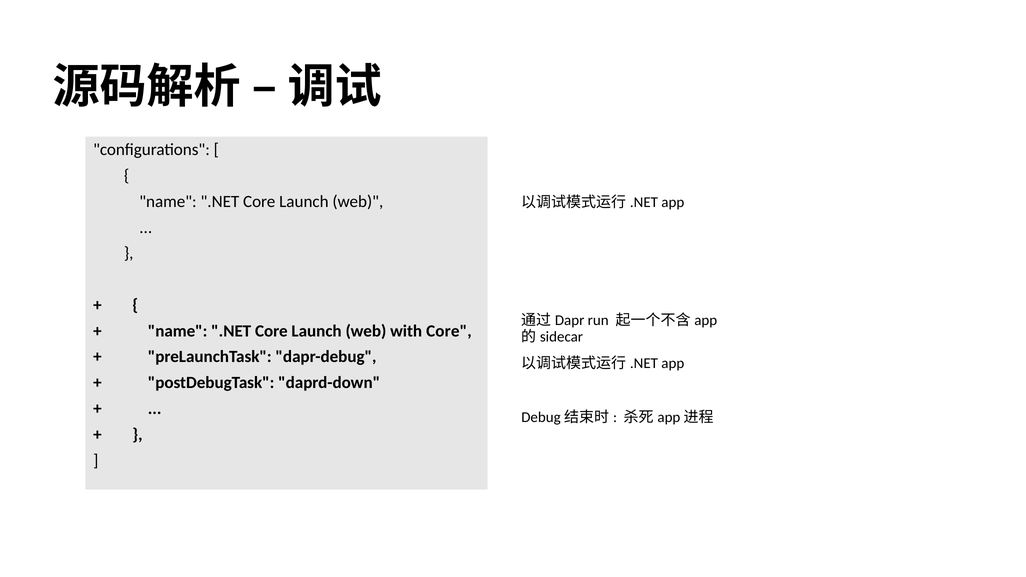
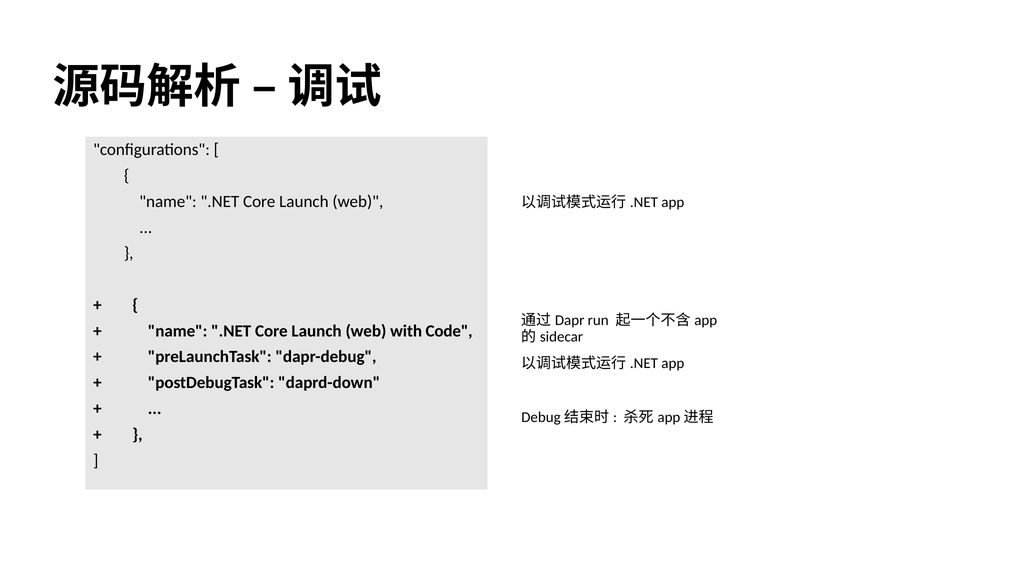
with Core: Core -> Code (449, 331)
